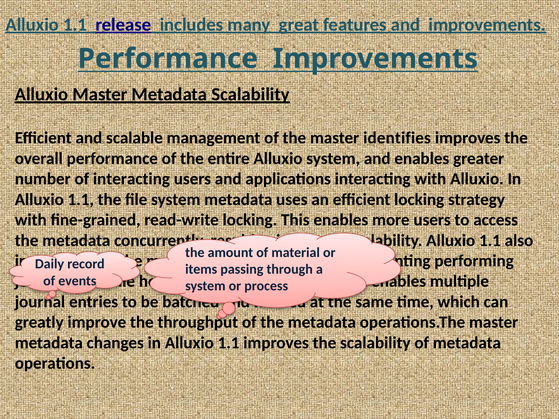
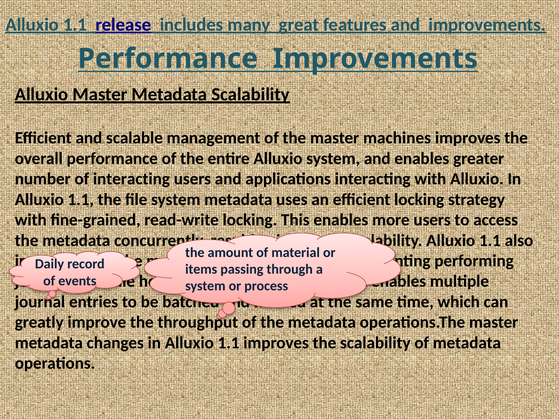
identifies: identifies -> machines (397, 138)
